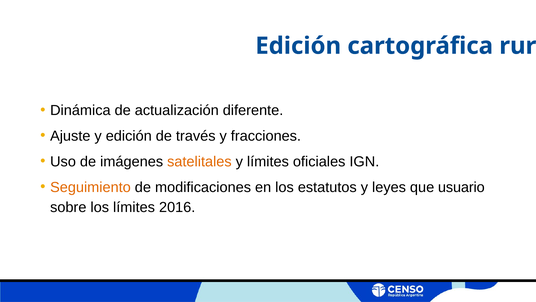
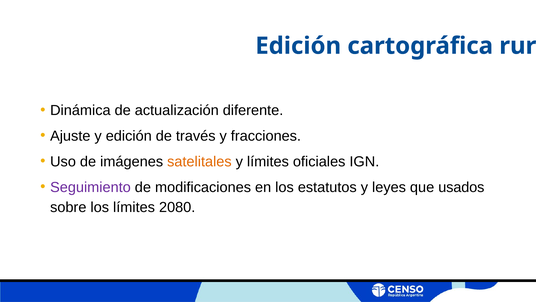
Seguimiento colour: orange -> purple (90, 187)
usuario: usuario -> usados (461, 187)
2016: 2016 -> 2080 (177, 207)
